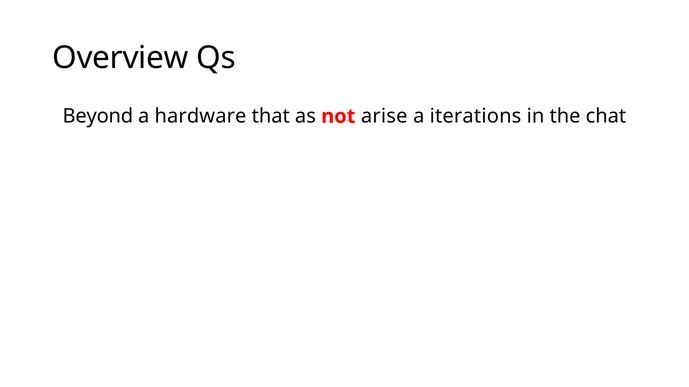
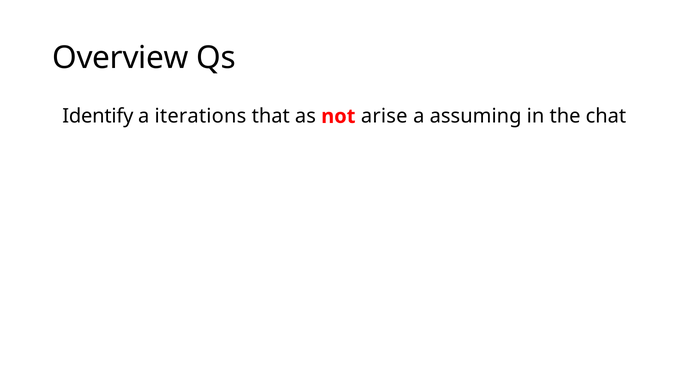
Beyond: Beyond -> Identify (98, 116)
hardware: hardware -> iterations (200, 116)
iterations: iterations -> assuming (476, 116)
